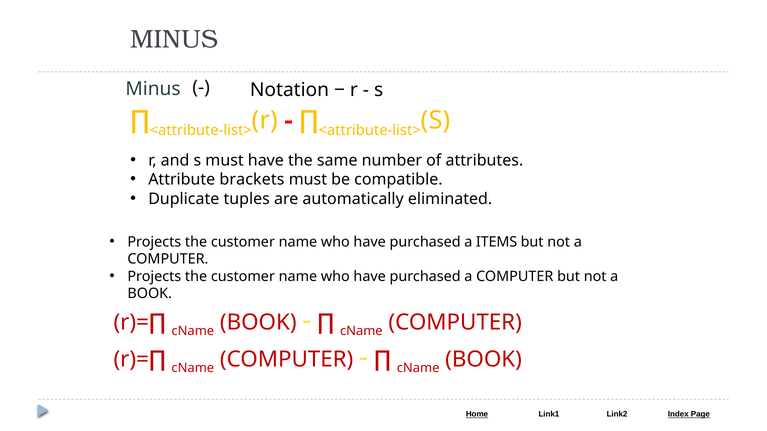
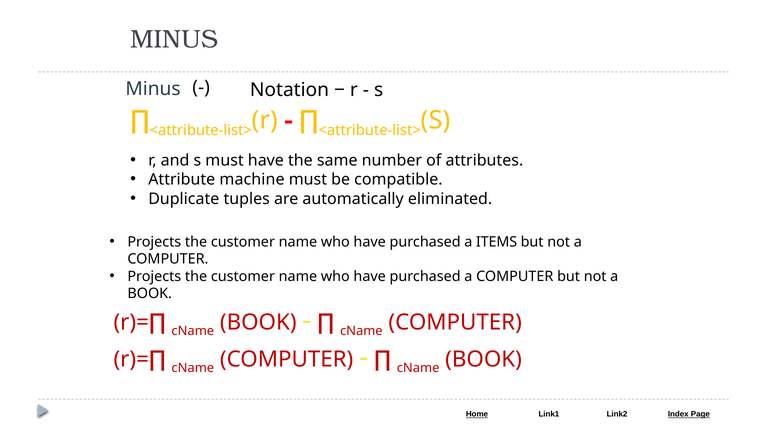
brackets: brackets -> machine (252, 180)
